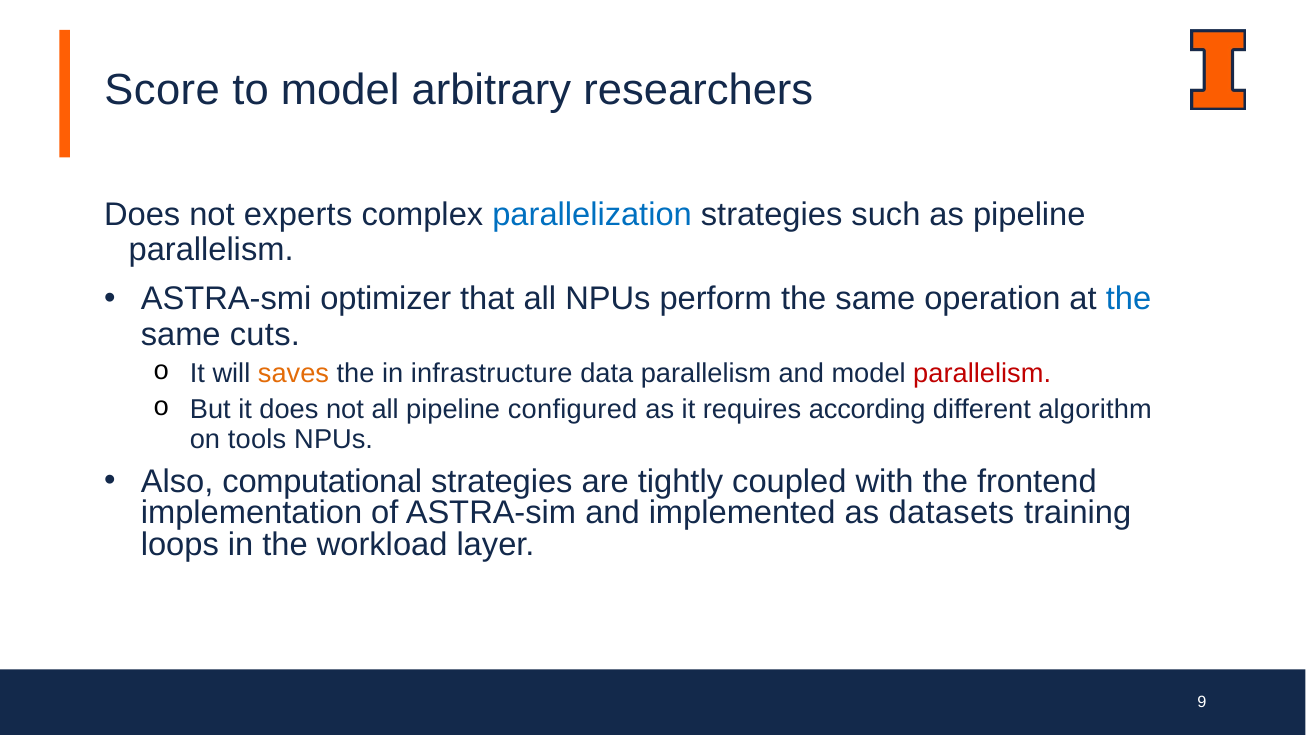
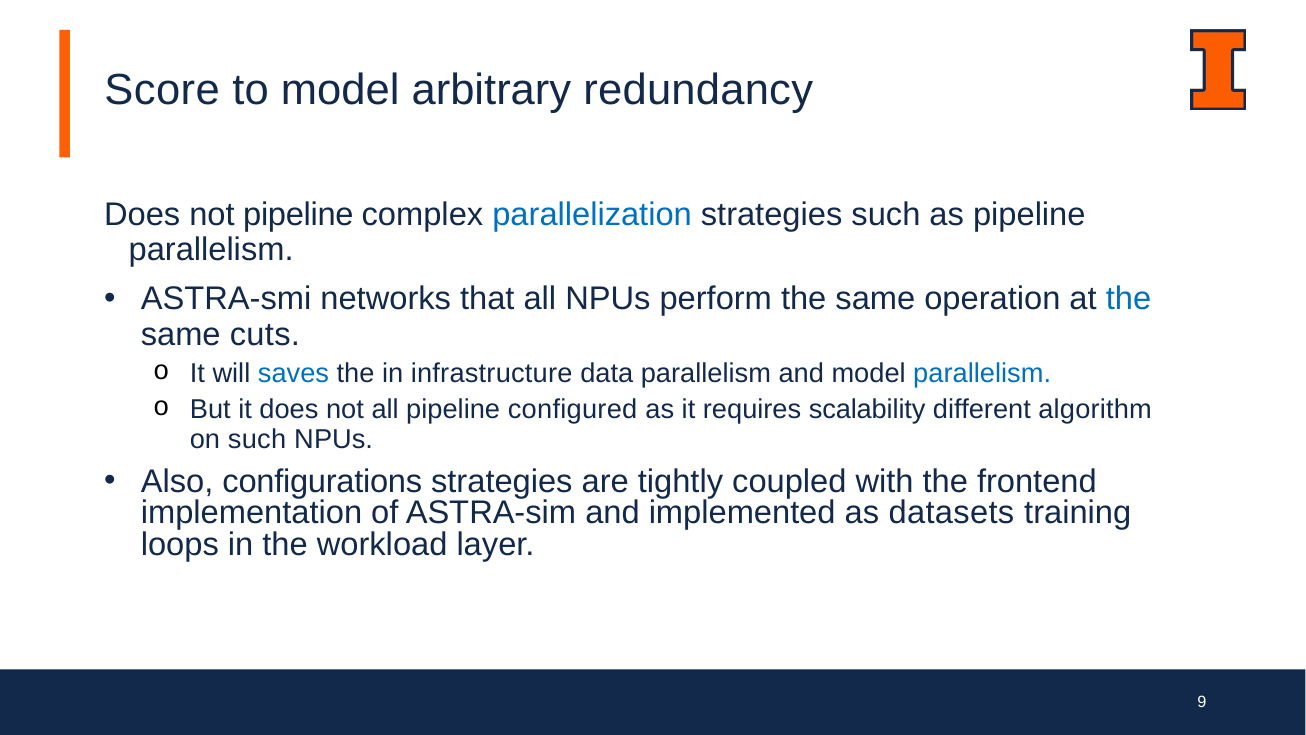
researchers: researchers -> redundancy (698, 90)
not experts: experts -> pipeline (298, 215)
optimizer: optimizer -> networks (386, 299)
saves colour: orange -> blue (293, 373)
parallelism colour: red -> blue (982, 373)
according: according -> scalability (867, 409)
on tools: tools -> such (257, 439)
computational: computational -> configurations (322, 482)
